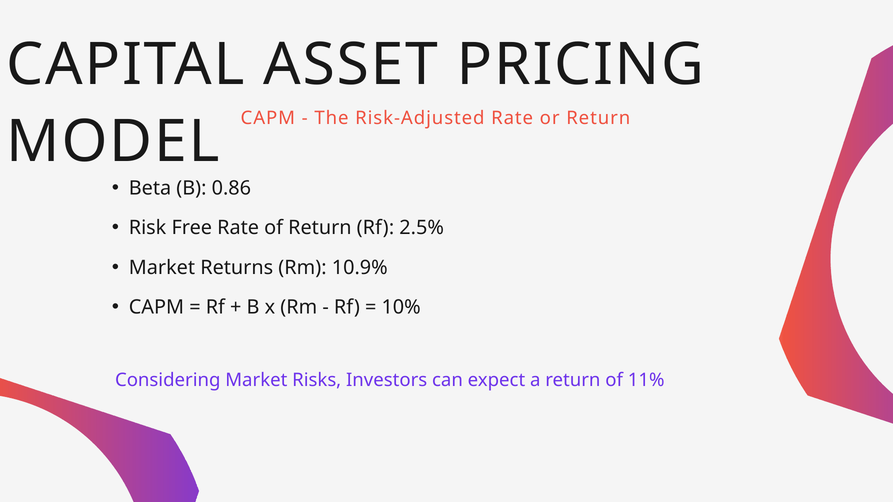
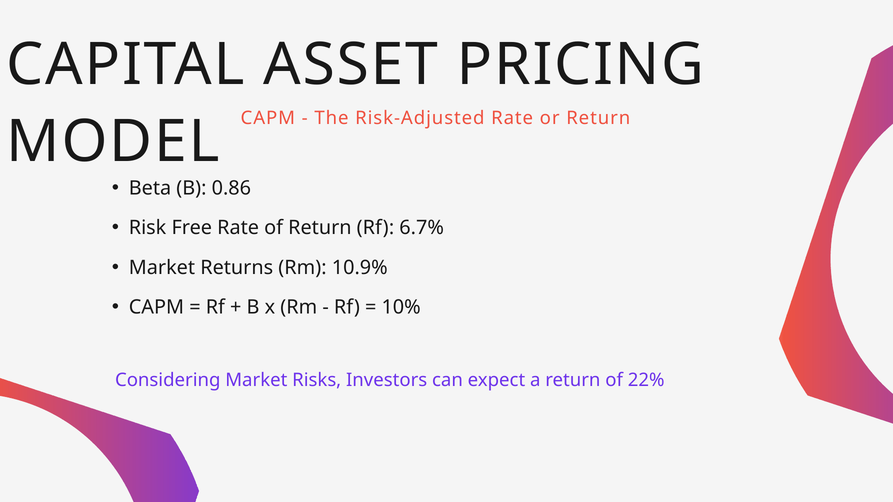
2.5%: 2.5% -> 6.7% (422, 228)
11%: 11% -> 22% (646, 381)
